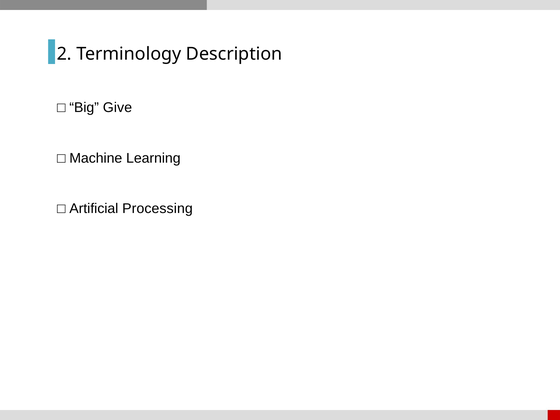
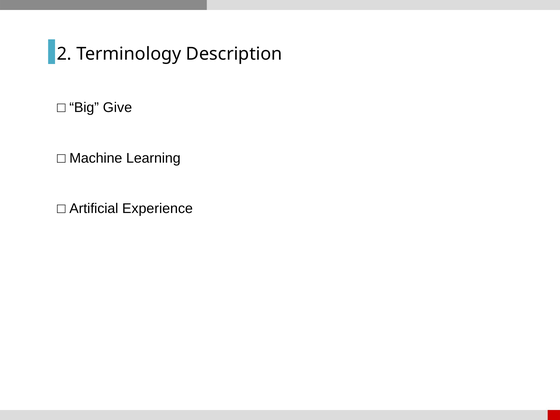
Processing: Processing -> Experience (158, 209)
